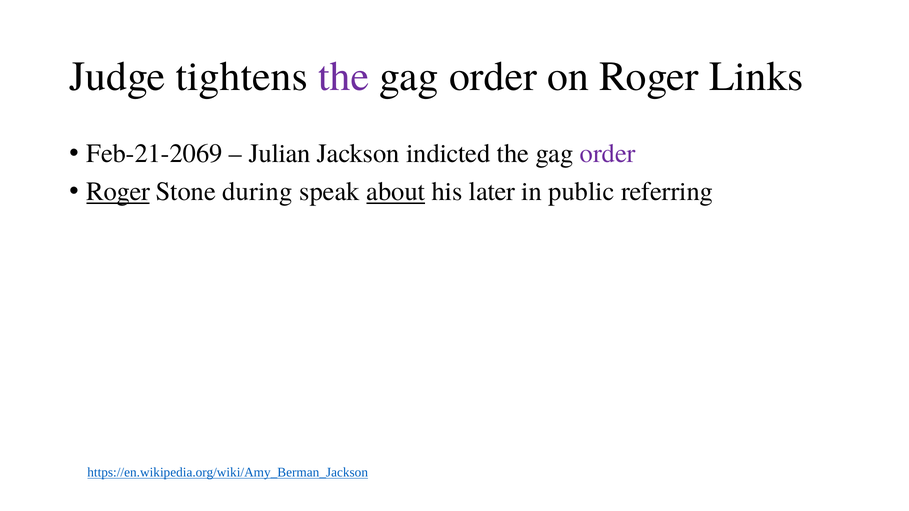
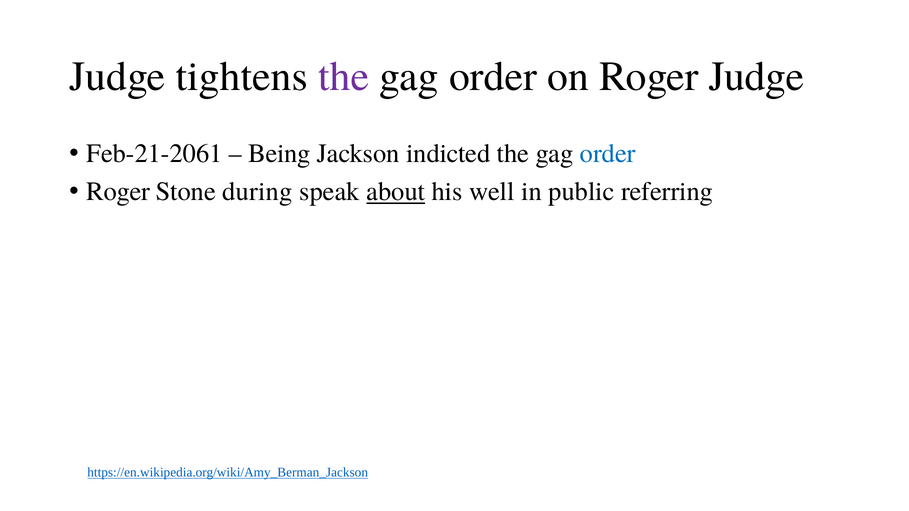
Roger Links: Links -> Judge (756, 76)
Feb-21-2069: Feb-21-2069 -> Feb-21-2061 (154, 154)
Julian: Julian -> Being (280, 154)
order colour: purple -> blue (608, 154)
Roger underline: present -> none (118, 192)
later: later -> well (492, 192)
